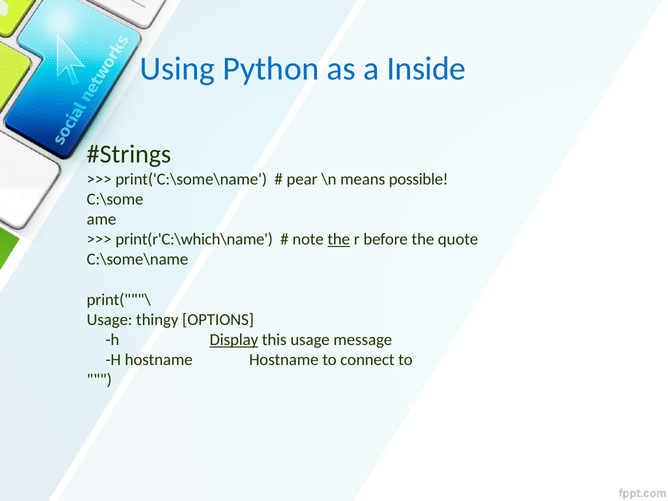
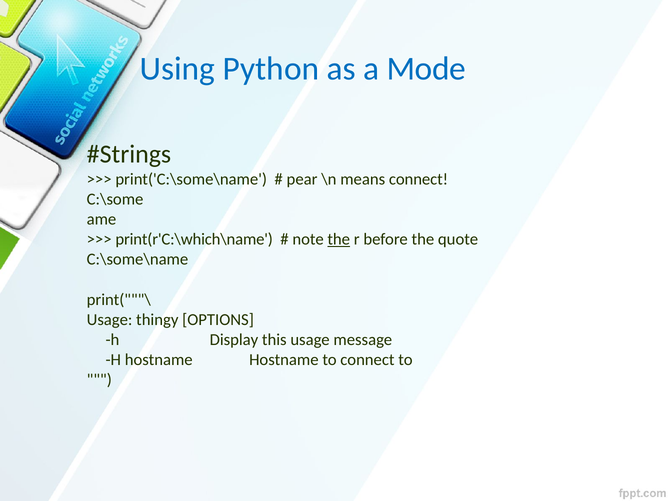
Inside: Inside -> Mode (426, 69)
means possible: possible -> connect (419, 179)
Display underline: present -> none (234, 340)
